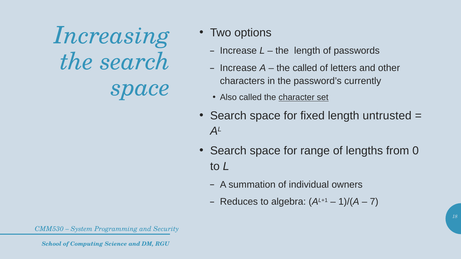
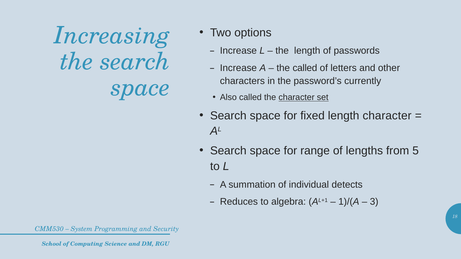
length untrusted: untrusted -> character (387, 116)
0: 0 -> 5 (416, 151)
owners: owners -> detects (347, 185)
7: 7 -> 3 (374, 202)
